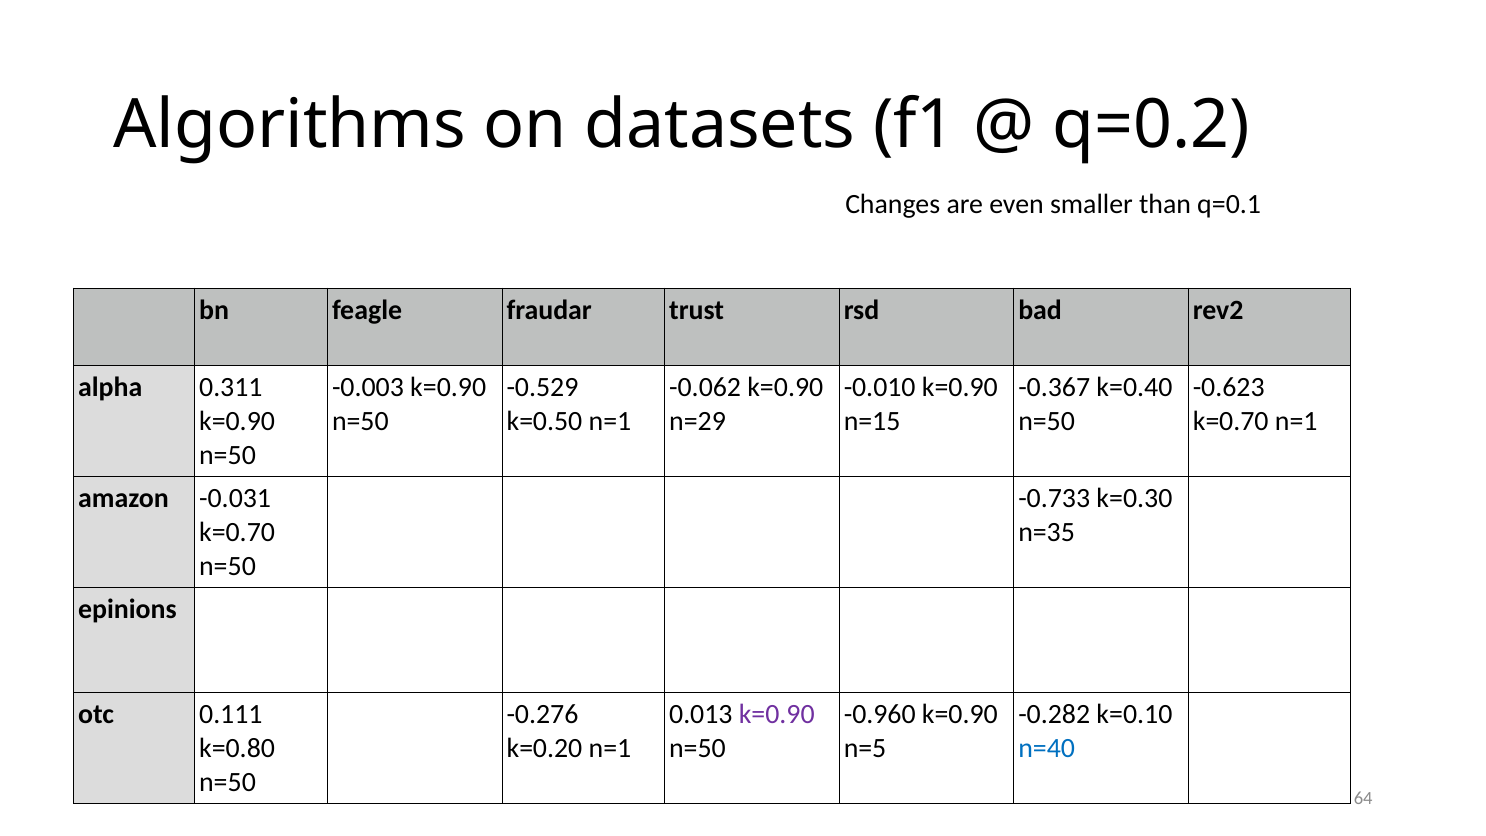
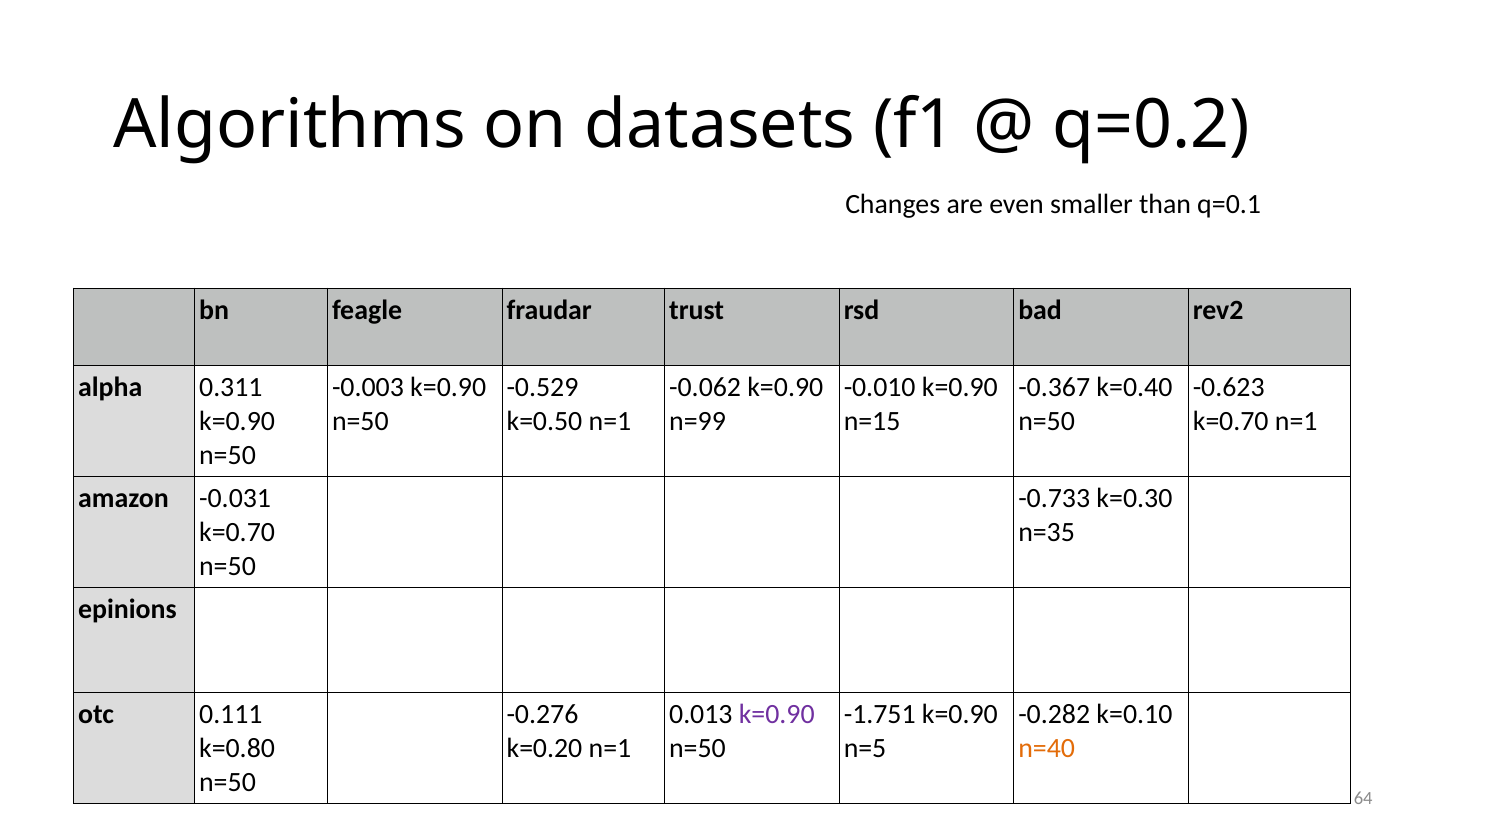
n=29: n=29 -> n=99 (698, 421)
-0.960: -0.960 -> -1.751 (880, 714)
n=40 colour: blue -> orange (1047, 748)
